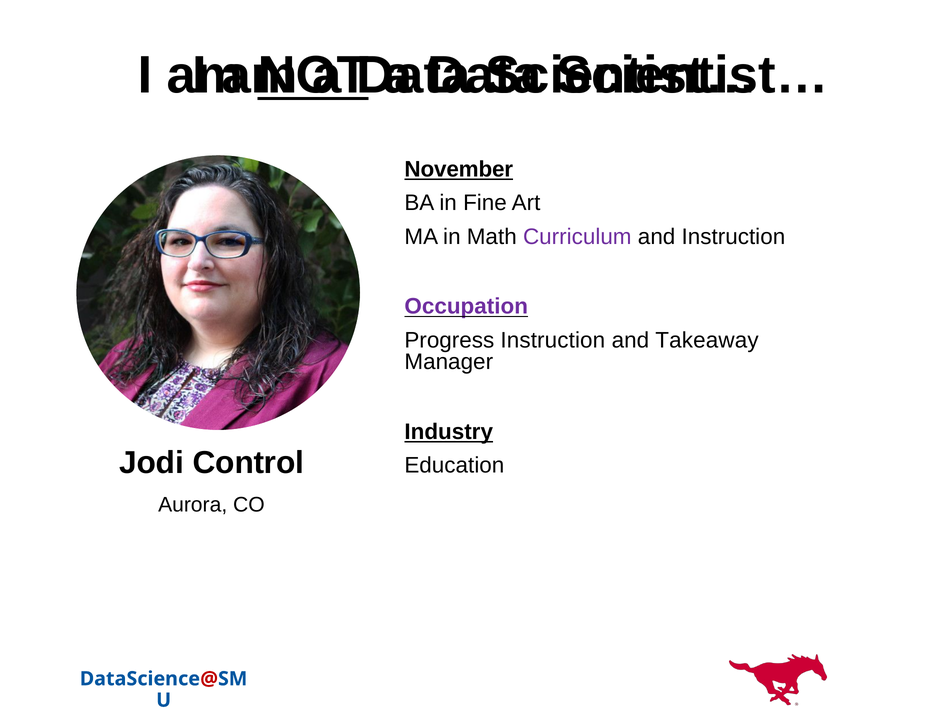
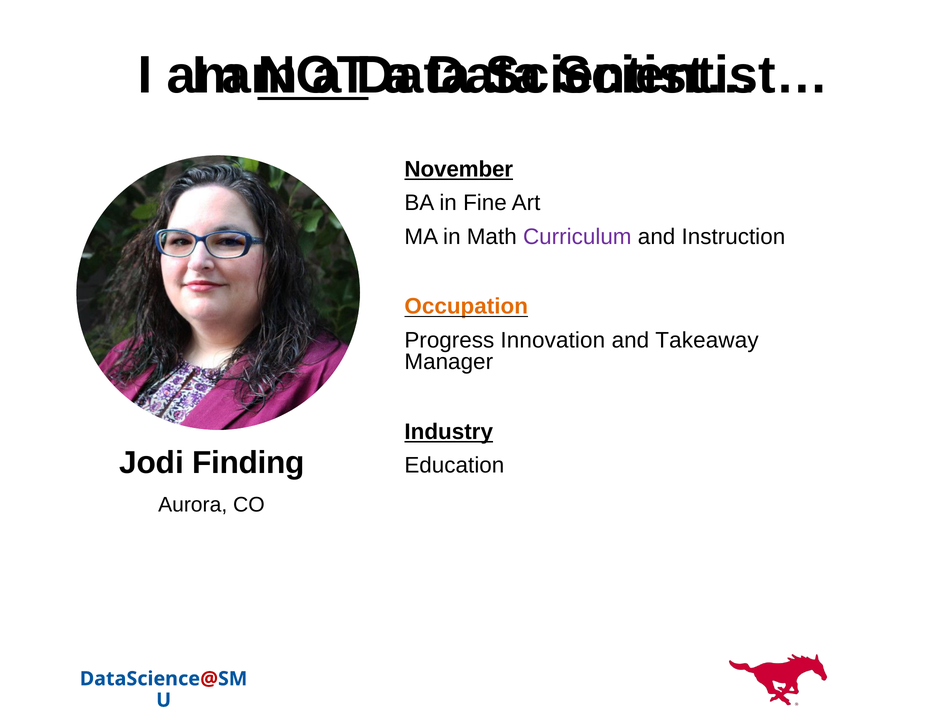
Occupation colour: purple -> orange (466, 306)
Progress Instruction: Instruction -> Innovation (553, 340)
Control: Control -> Finding (248, 463)
